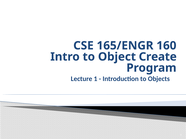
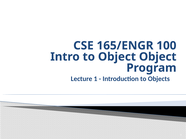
160: 160 -> 100 (166, 46)
Object Create: Create -> Object (158, 57)
